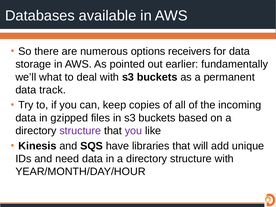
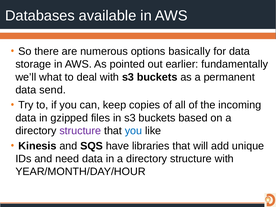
receivers: receivers -> basically (189, 51)
track: track -> send (53, 90)
you colour: purple -> blue (133, 131)
